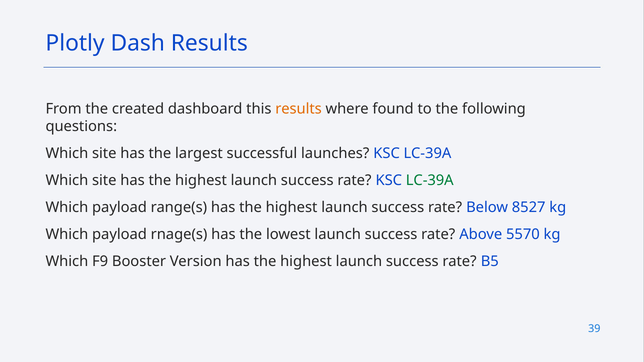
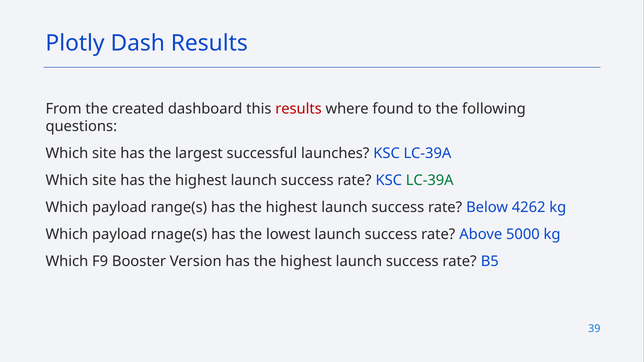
results colour: orange -> red (299, 109)
8527: 8527 -> 4262 (529, 208)
5570: 5570 -> 5000 (523, 235)
